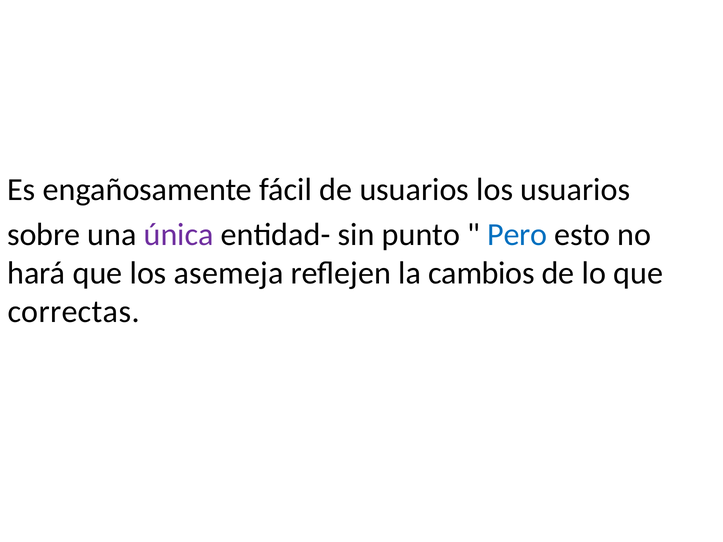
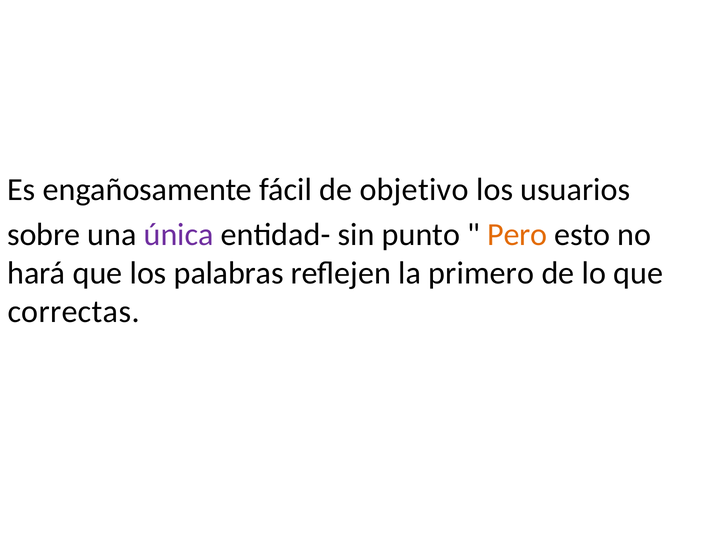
de usuarios: usuarios -> objetivo (414, 190)
Pero colour: blue -> orange (517, 235)
asemeja: asemeja -> palabras (229, 273)
cambios: cambios -> primero (481, 273)
